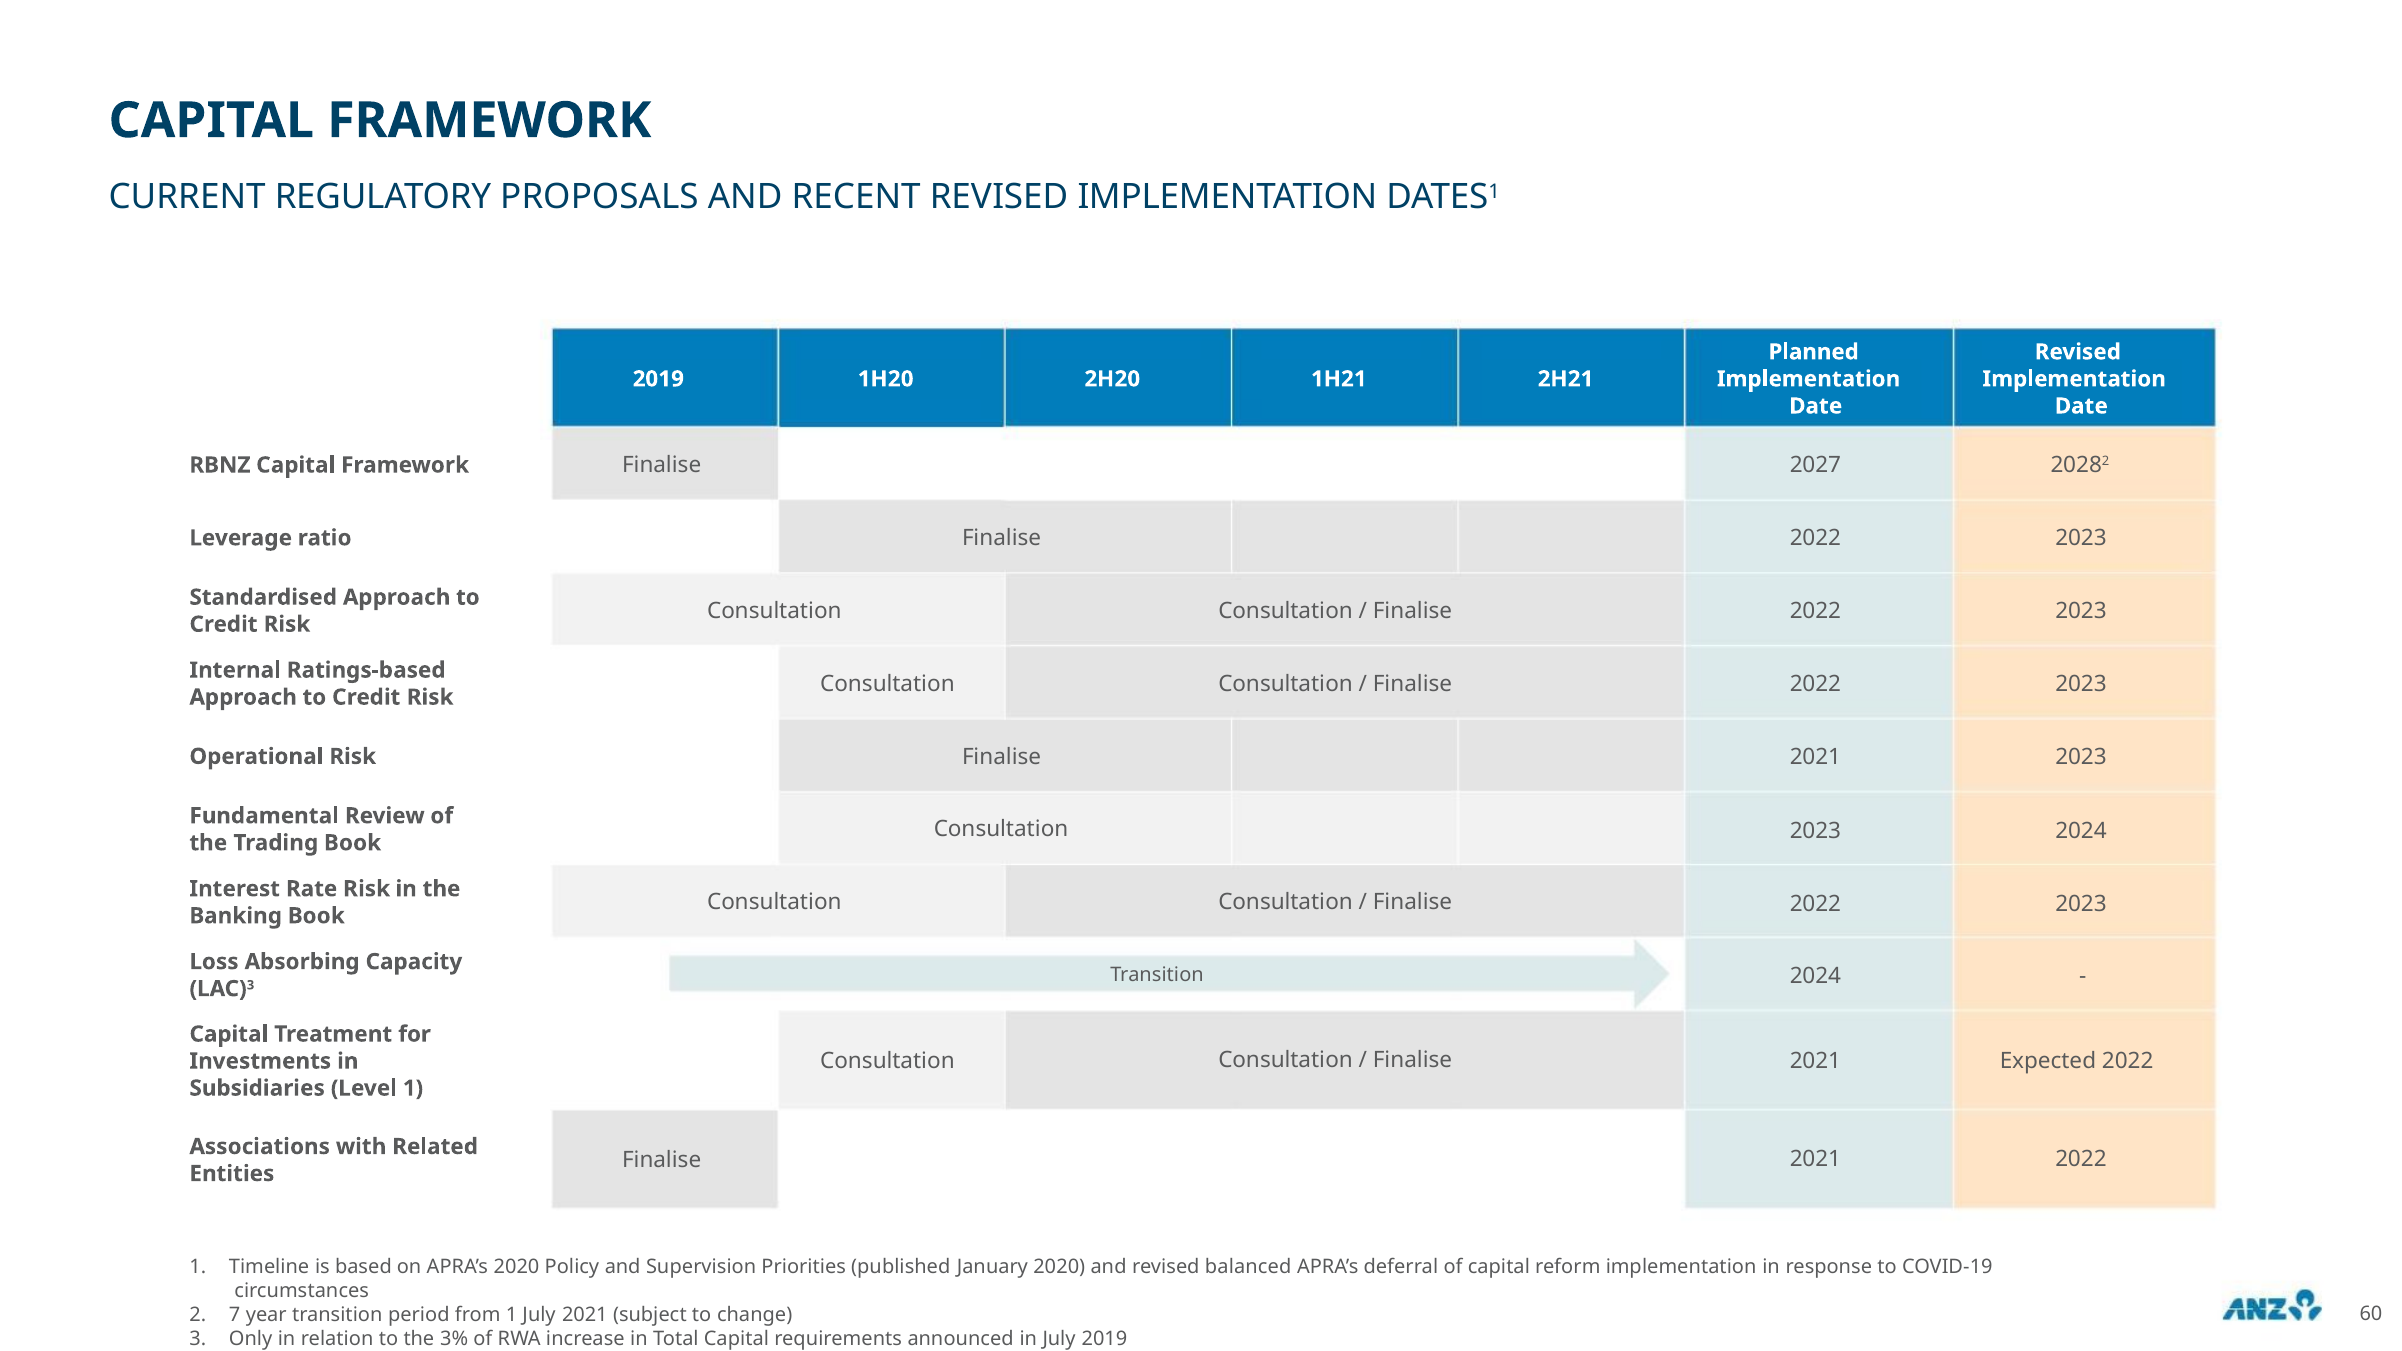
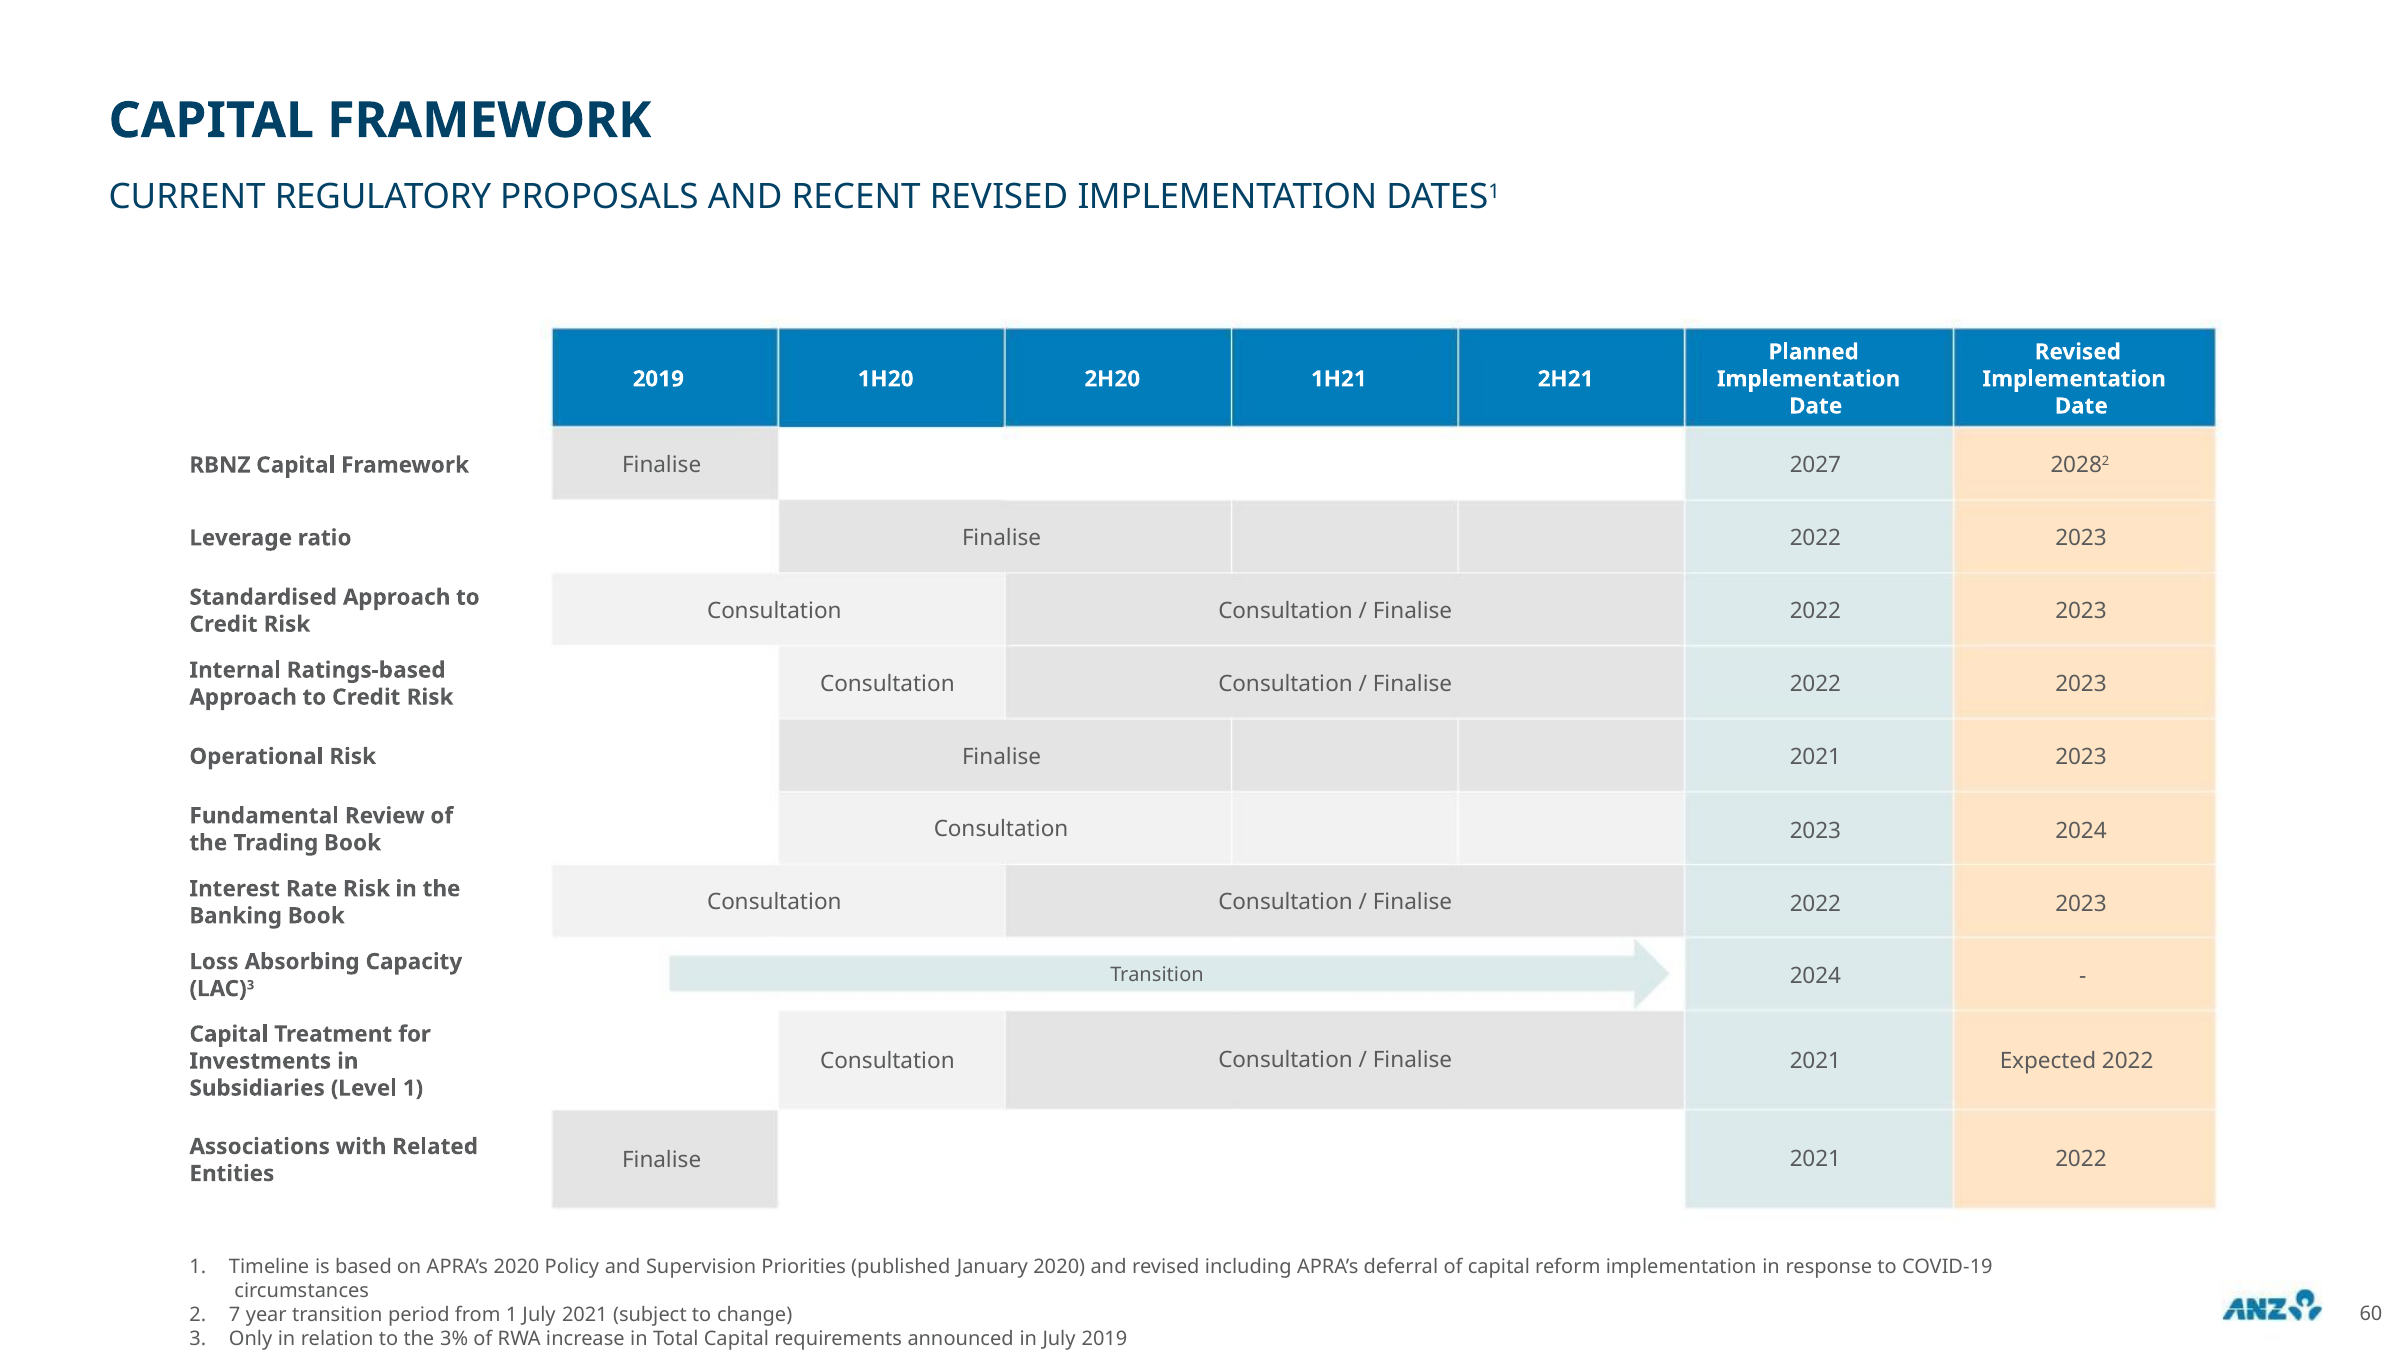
balanced: balanced -> including (1248, 1267)
